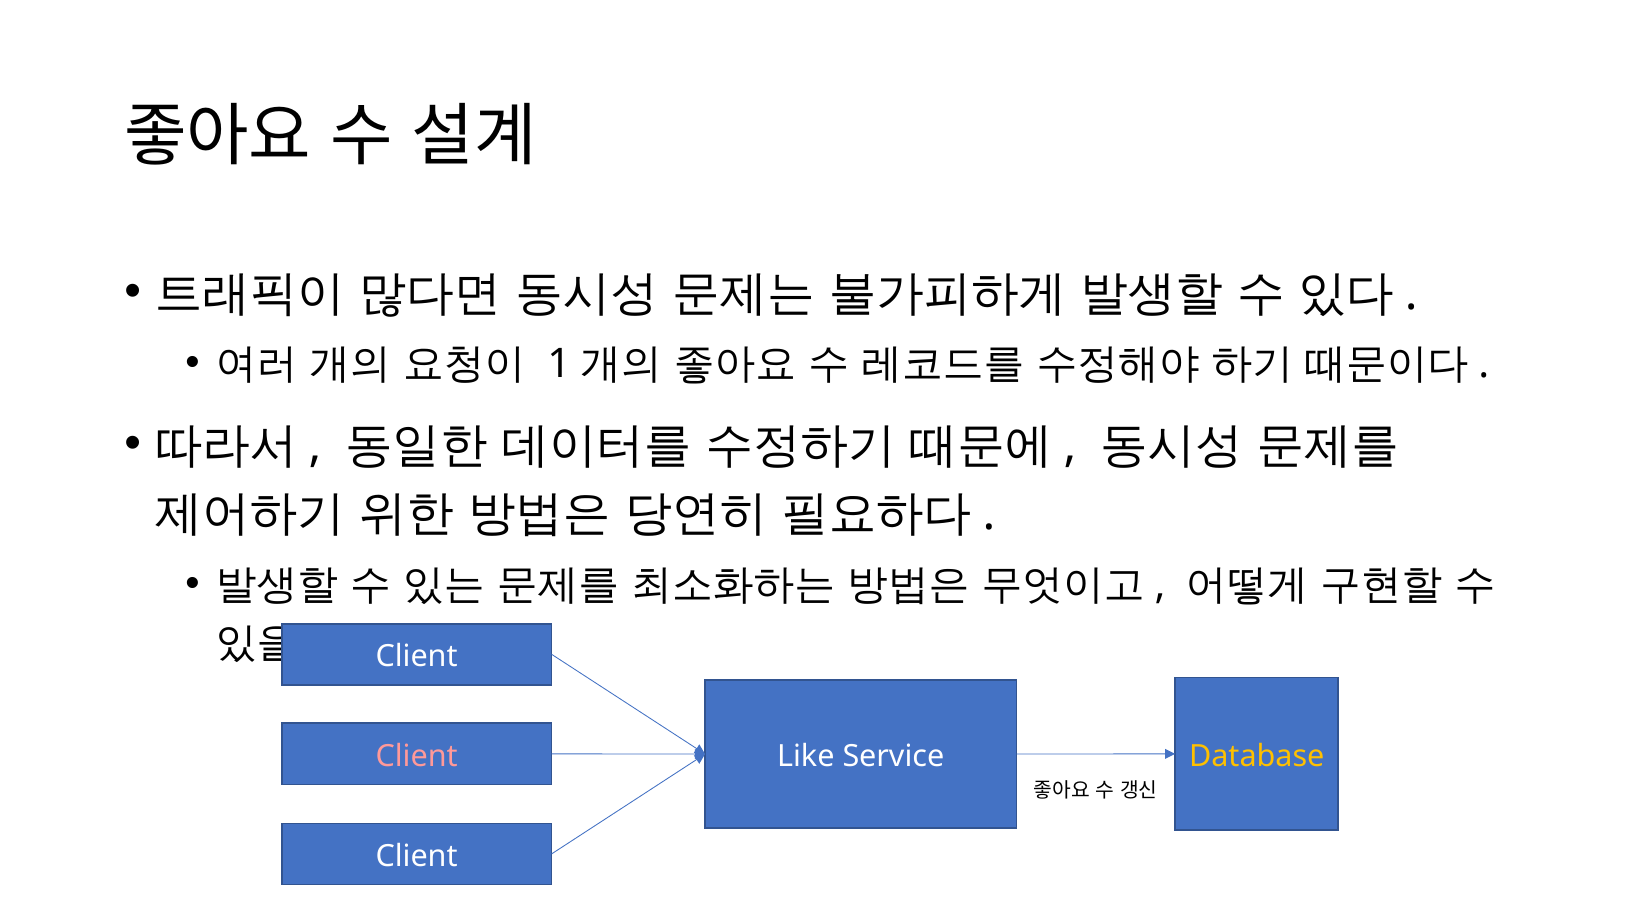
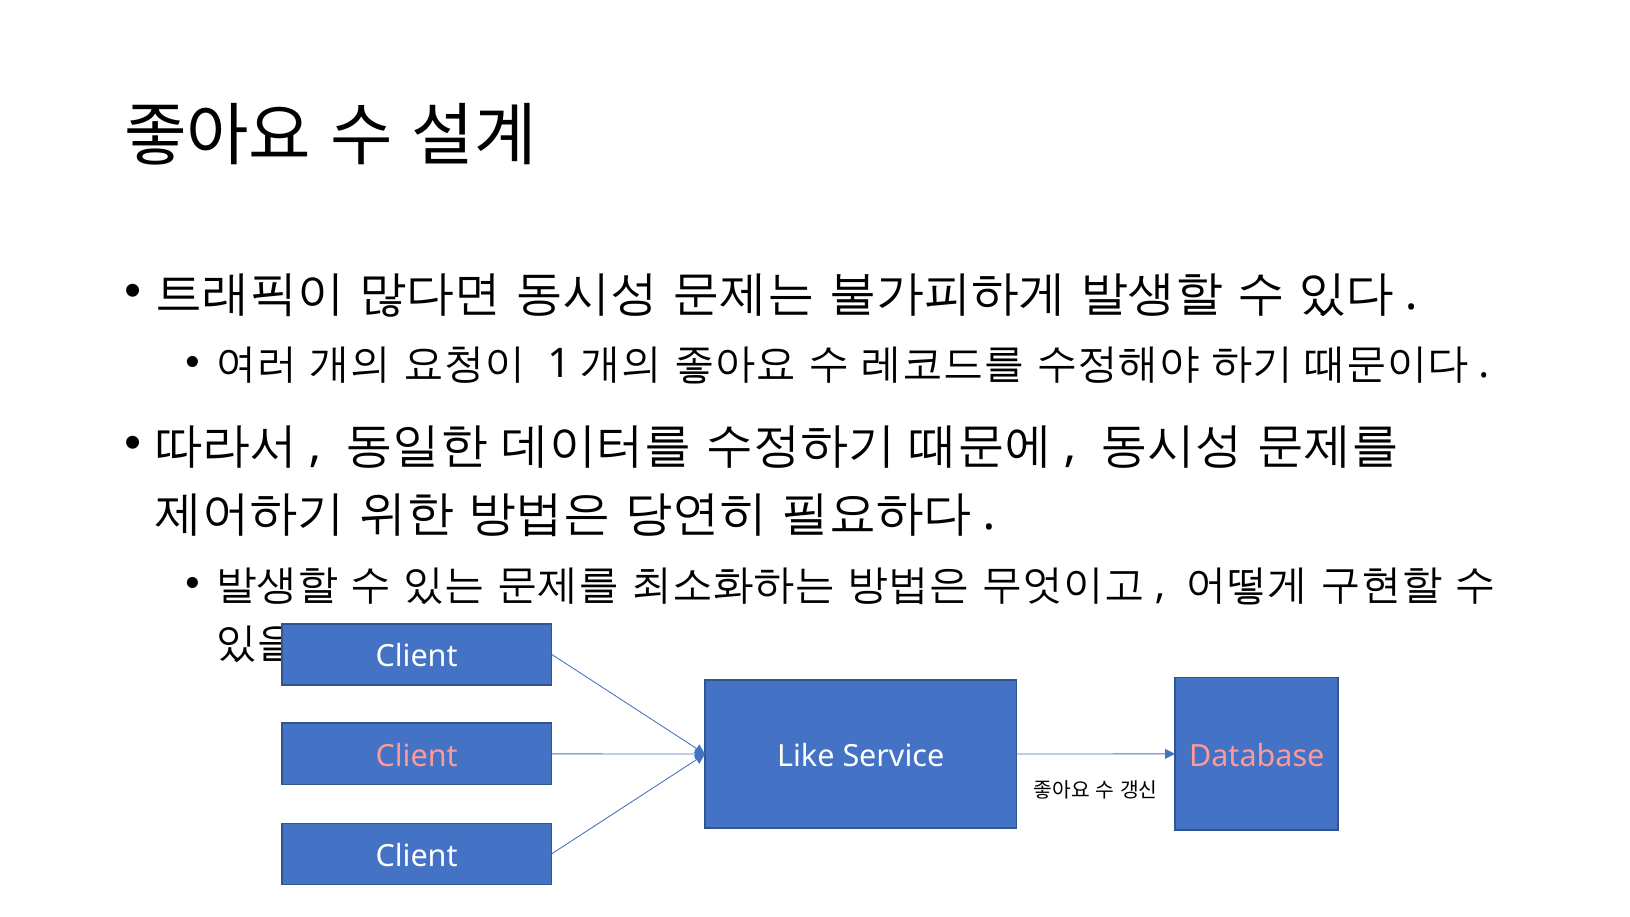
Database colour: yellow -> pink (1257, 756)
